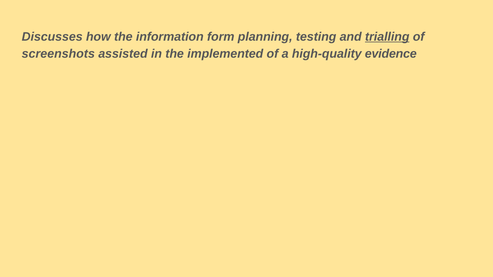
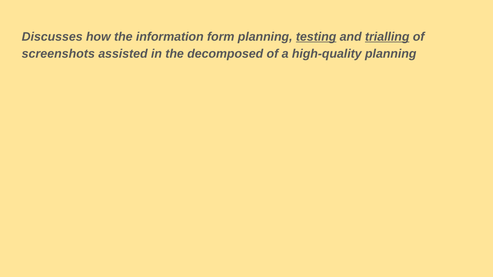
testing underline: none -> present (316, 37)
implemented: implemented -> decomposed (225, 54)
high-quality evidence: evidence -> planning (391, 54)
